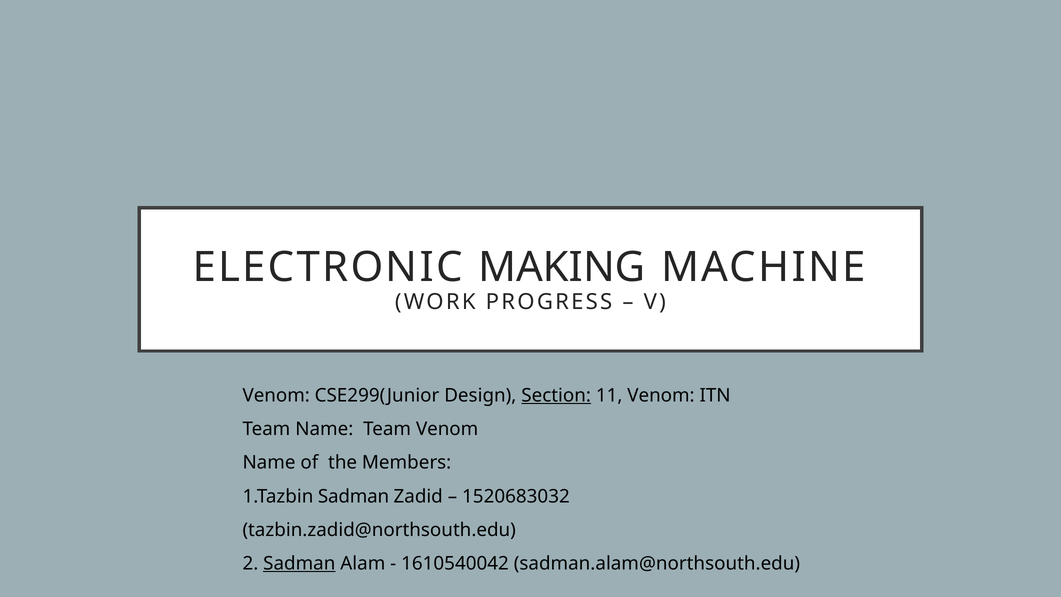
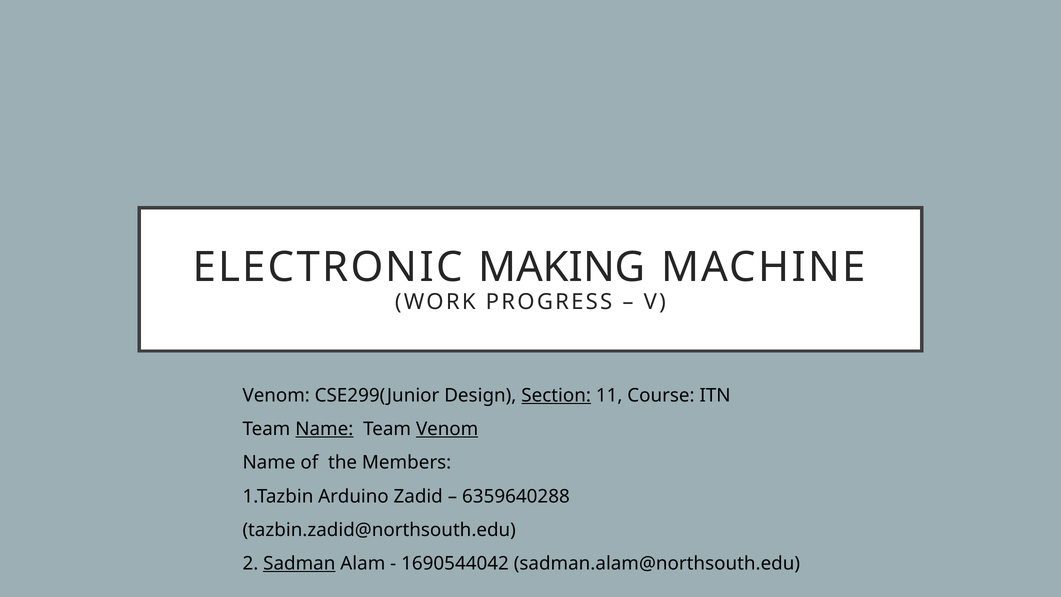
11 Venom: Venom -> Course (661, 395)
Name underline: none -> present (324, 429)
Venom underline: none -> present (447, 429)
1.Tazbin Sadman: Sadman -> Arduino (353, 496)
1520683032: 1520683032 -> 6359640288 (516, 496)
1610540042: 1610540042 -> 1690544042 (455, 563)
